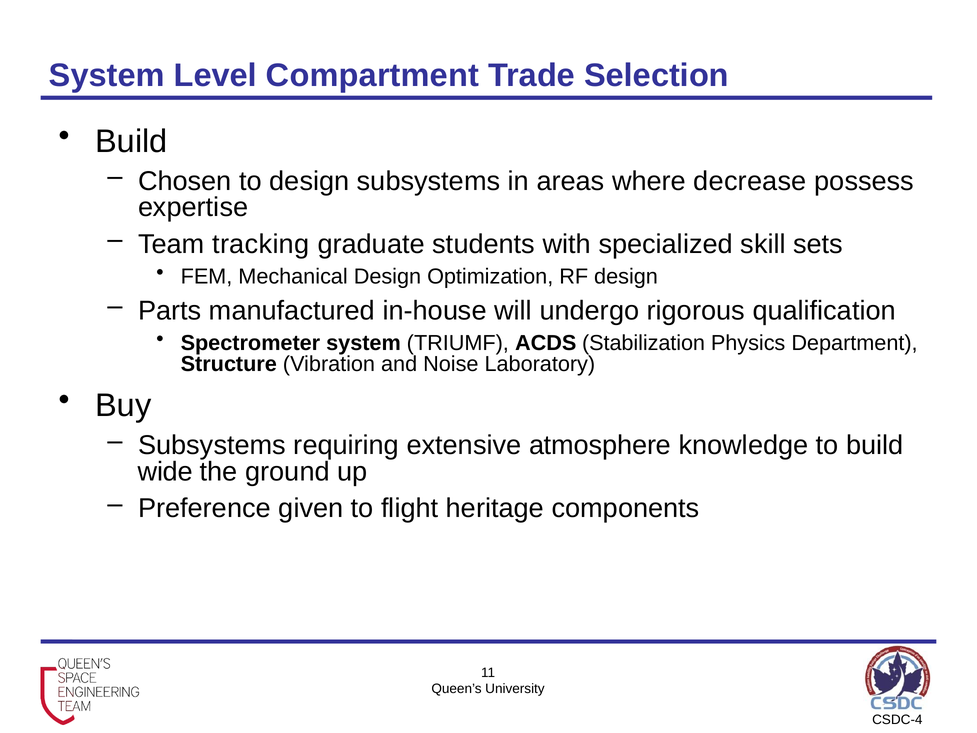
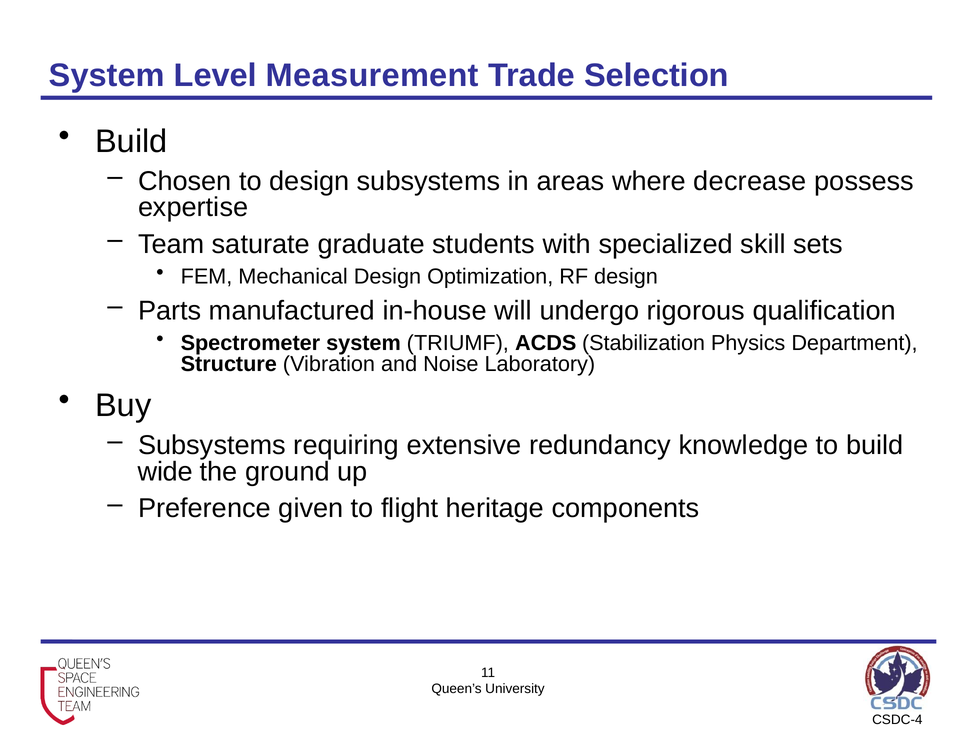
Compartment: Compartment -> Measurement (372, 76)
tracking: tracking -> saturate (261, 244)
atmosphere: atmosphere -> redundancy (600, 445)
